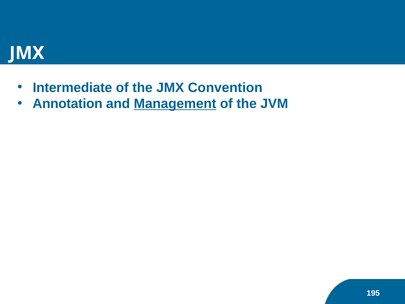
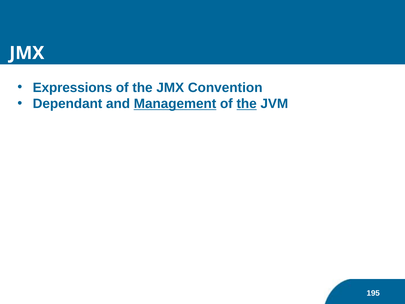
Intermediate: Intermediate -> Expressions (72, 87)
Annotation: Annotation -> Dependant (67, 104)
the underline: none -> present (247, 104)
